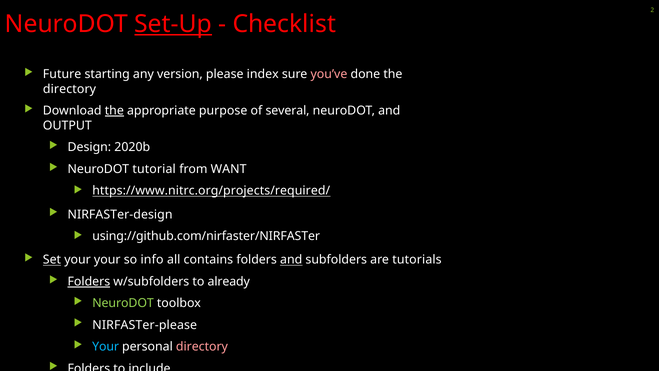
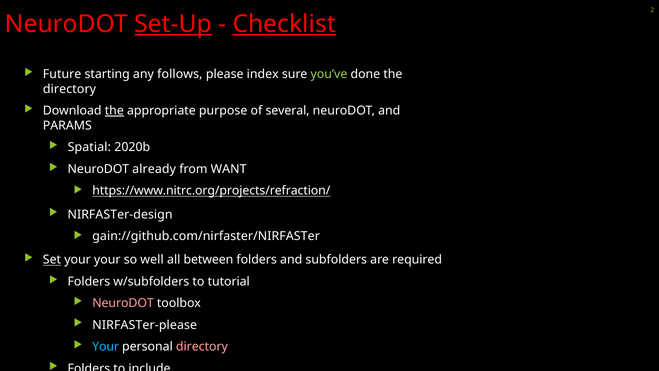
Checklist underline: none -> present (284, 24)
version: version -> follows (180, 74)
you’ve colour: pink -> light green (329, 74)
OUTPUT: OUTPUT -> PARAMS (67, 125)
Design: Design -> Spatial (89, 147)
tutorial: tutorial -> already (154, 169)
https://www.nitrc.org/projects/required/: https://www.nitrc.org/projects/required/ -> https://www.nitrc.org/projects/refraction/ (211, 191)
using://github.com/nirfaster/NIRFASTer: using://github.com/nirfaster/NIRFASTer -> gain://github.com/nirfaster/NIRFASTer (206, 236)
info: info -> well (152, 260)
contains: contains -> between (208, 260)
and underline: present -> none (291, 260)
tutorials: tutorials -> required (417, 260)
Folders underline: present -> none (89, 281)
already: already -> tutorial (229, 281)
NeuroDOT colour: light green -> pink (123, 303)
